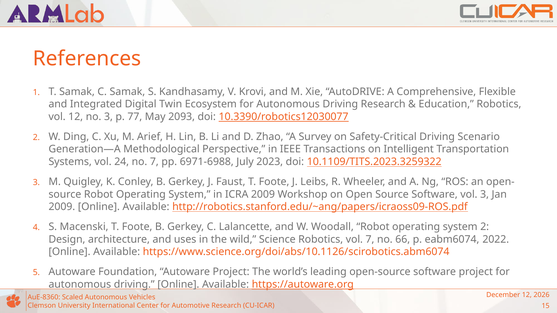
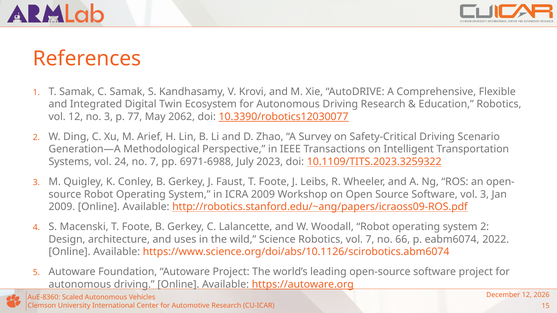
2093: 2093 -> 2062 (182, 117)
